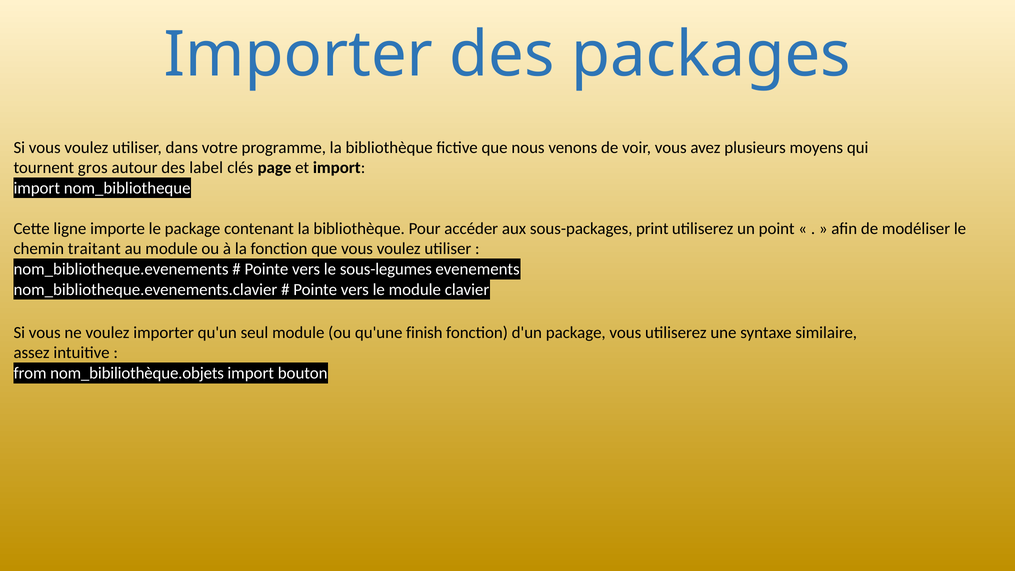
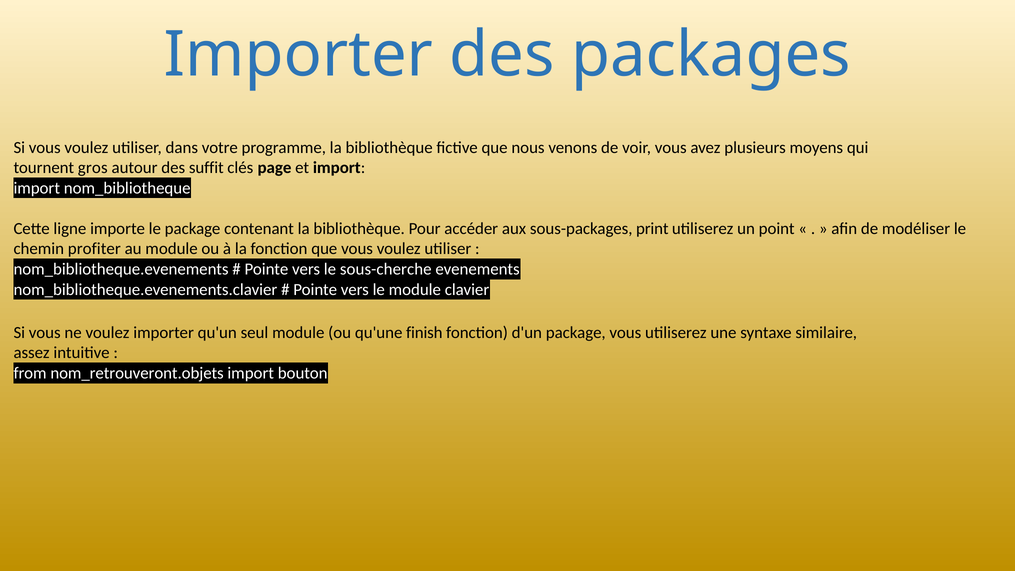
label: label -> suffit (206, 168)
traitant: traitant -> profiter (94, 249)
sous-legumes: sous-legumes -> sous-cherche (386, 269)
nom_bibiliothèque.objets: nom_bibiliothèque.objets -> nom_retrouveront.objets (137, 373)
